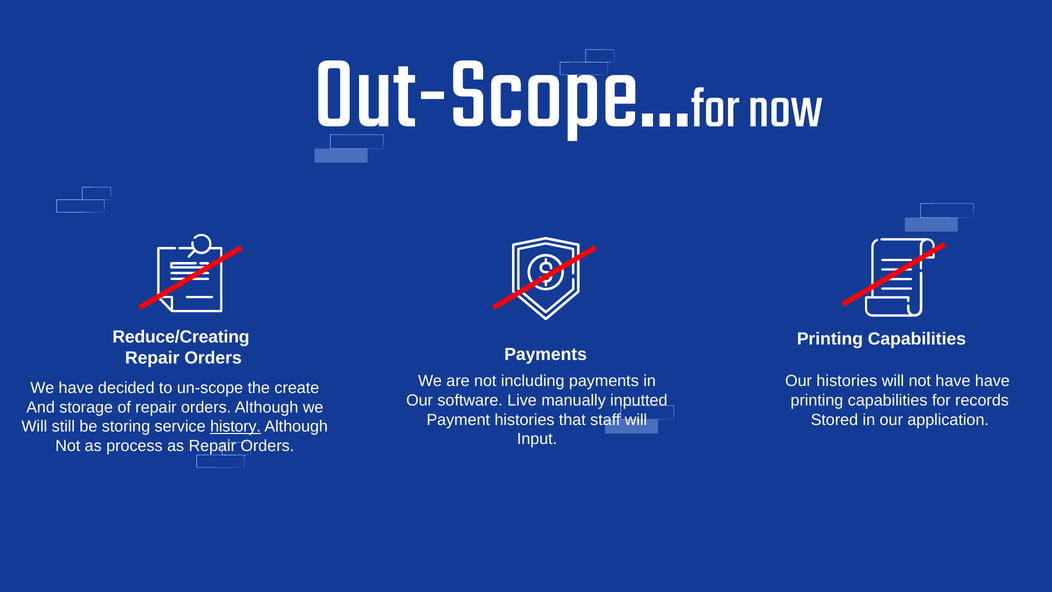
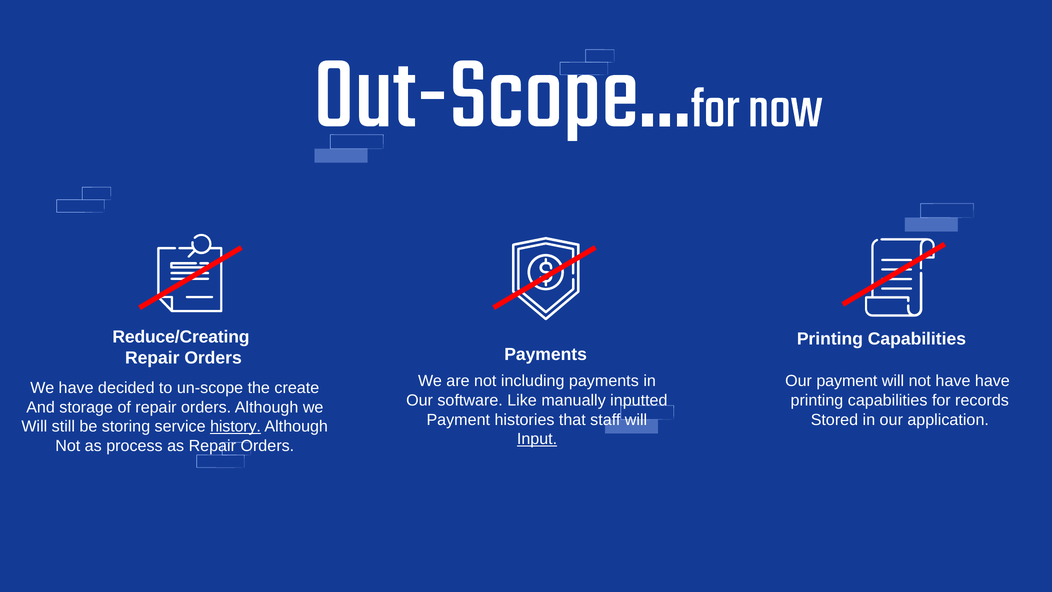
Our histories: histories -> payment (847, 381)
Live: Live -> Like (522, 400)
Input underline: none -> present (537, 439)
